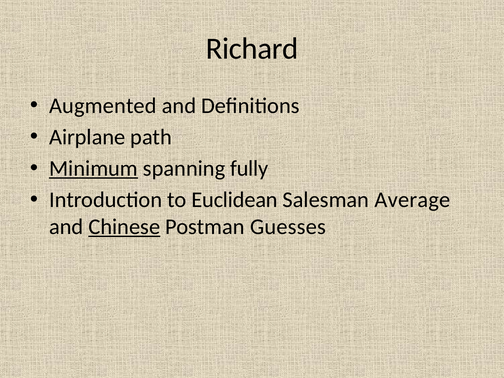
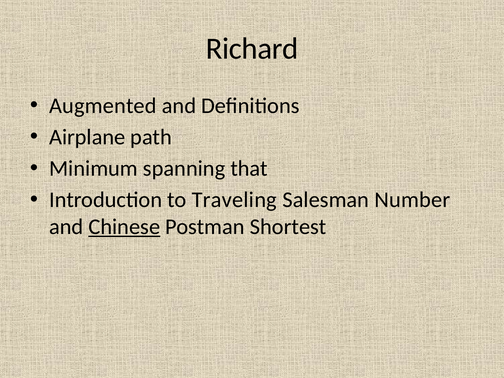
Minimum underline: present -> none (94, 168)
fully: fully -> that (249, 168)
Euclidean: Euclidean -> Traveling (234, 200)
Average: Average -> Number (412, 200)
Guesses: Guesses -> Shortest (288, 227)
